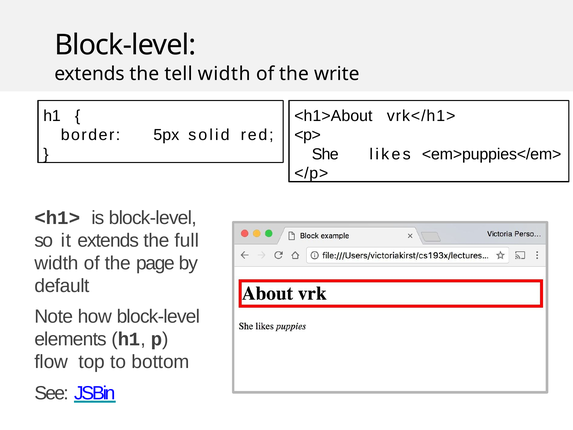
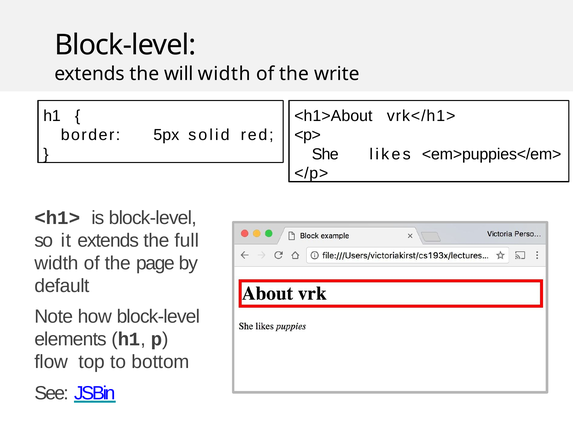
tell: tell -> will (179, 74)
